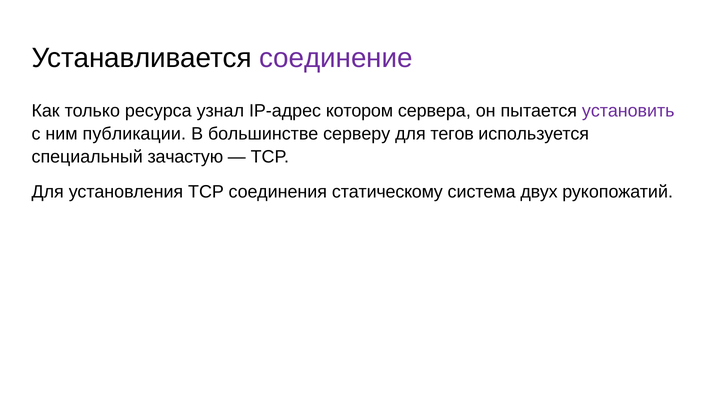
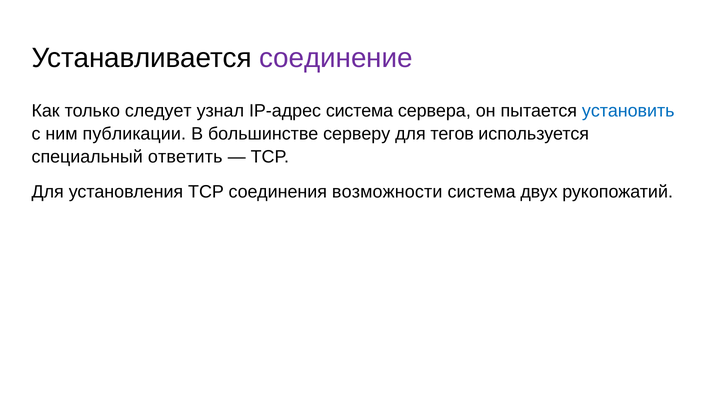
ресурса: ресурса -> следует (158, 111)
IP-адрес котором: котором -> система (360, 111)
установить colour: purple -> blue (628, 111)
зачастую: зачастую -> ответить (185, 157)
статическому: статическому -> возможности (387, 192)
